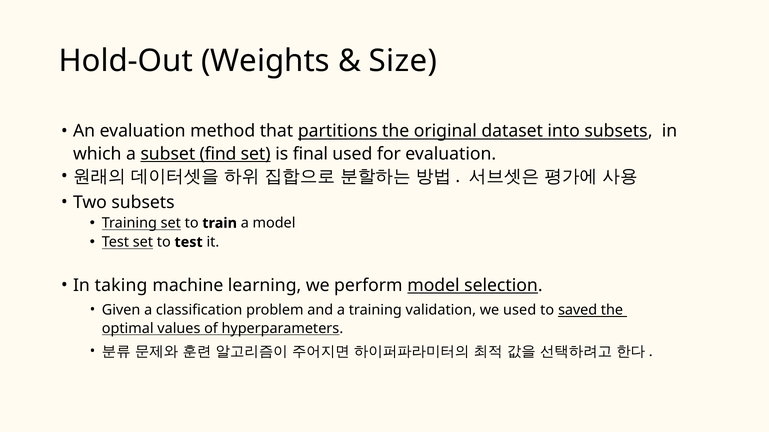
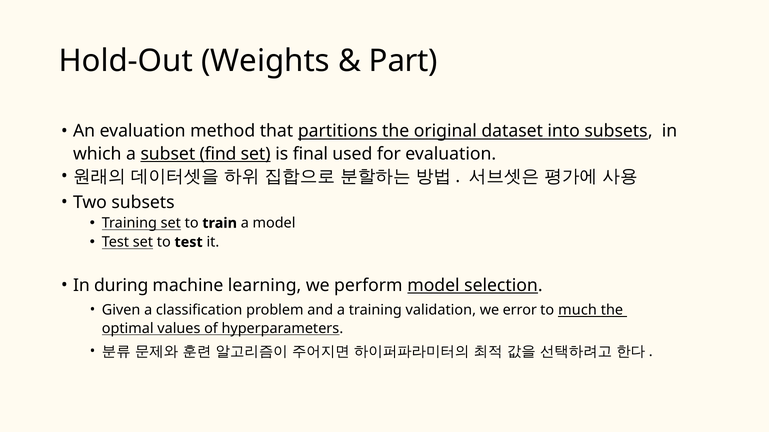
Size: Size -> Part (403, 61)
taking: taking -> during (121, 286)
we used: used -> error (520, 310)
saved: saved -> much (578, 310)
